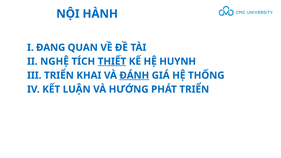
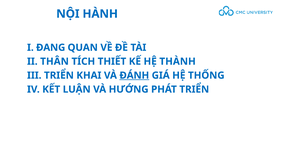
NGHỆ: NGHỆ -> THÂN (55, 61)
THIẾT underline: present -> none (112, 61)
HUYNH: HUYNH -> THÀNH (178, 61)
